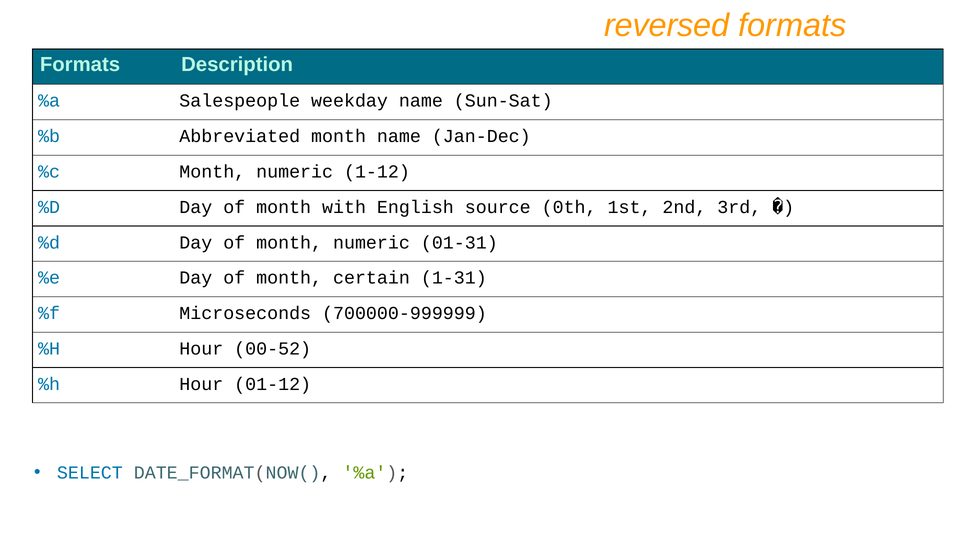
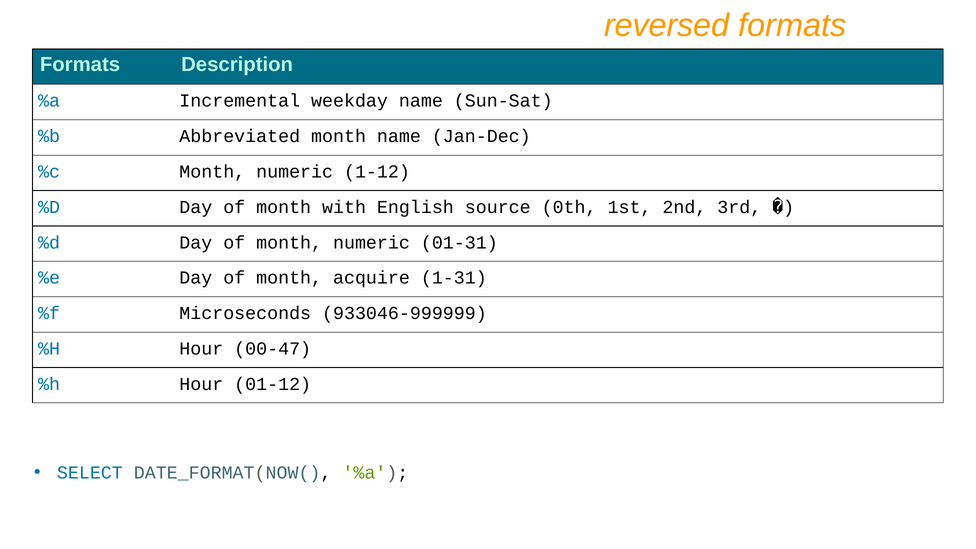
Salespeople: Salespeople -> Incremental (240, 101)
certain: certain -> acquire (371, 278)
700000-999999: 700000-999999 -> 933046-999999 (404, 313)
00-52: 00-52 -> 00-47 (273, 349)
